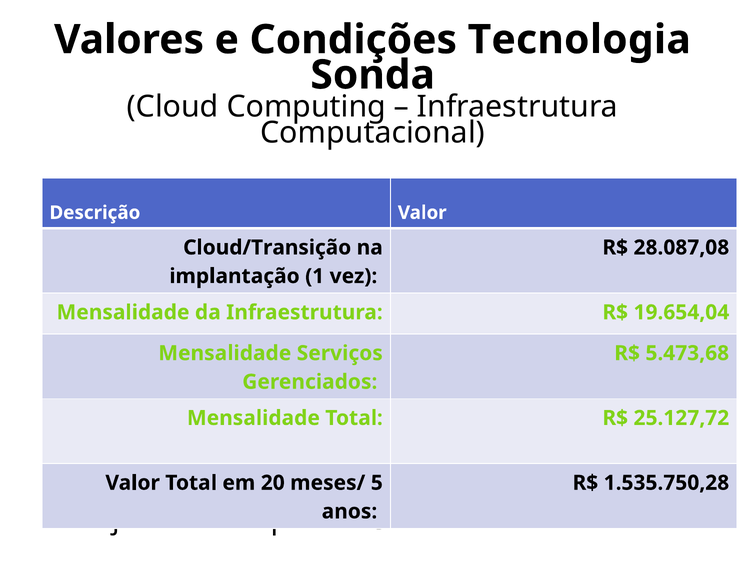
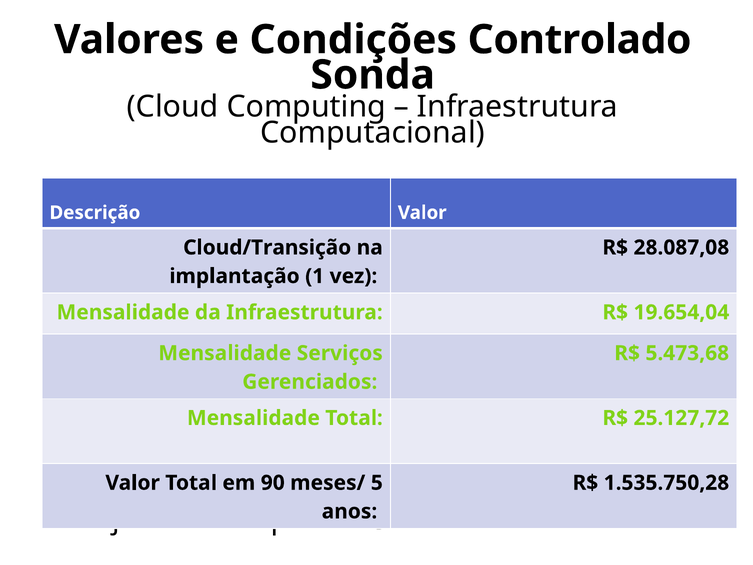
Tecnologia: Tecnologia -> Controlado (580, 40)
20: 20 -> 90 (273, 483)
